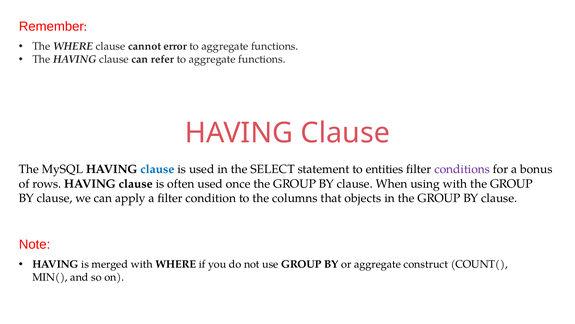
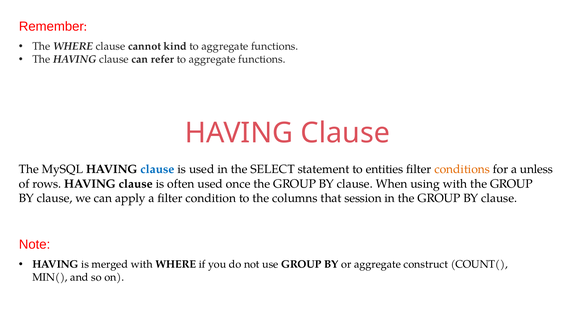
error: error -> kind (175, 46)
conditions colour: purple -> orange (462, 169)
bonus: bonus -> unless (536, 169)
objects: objects -> session (363, 198)
